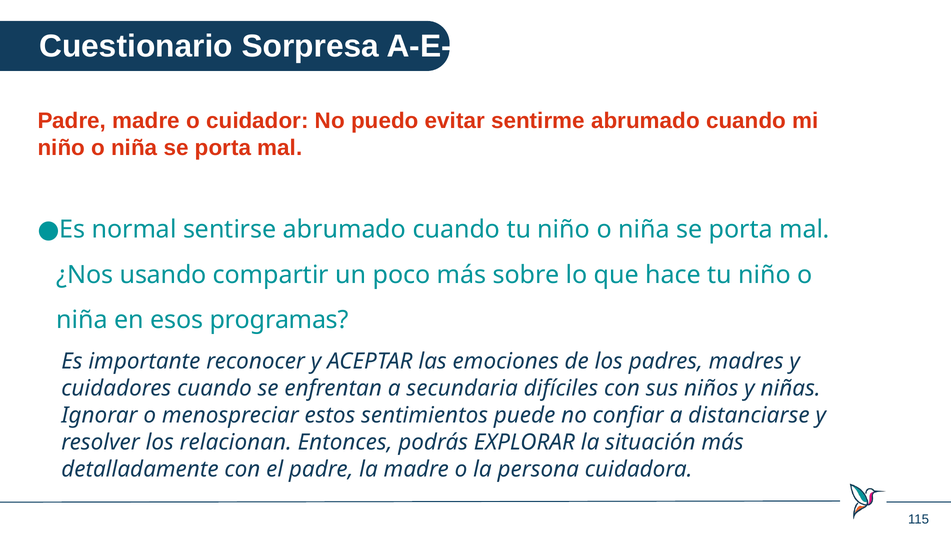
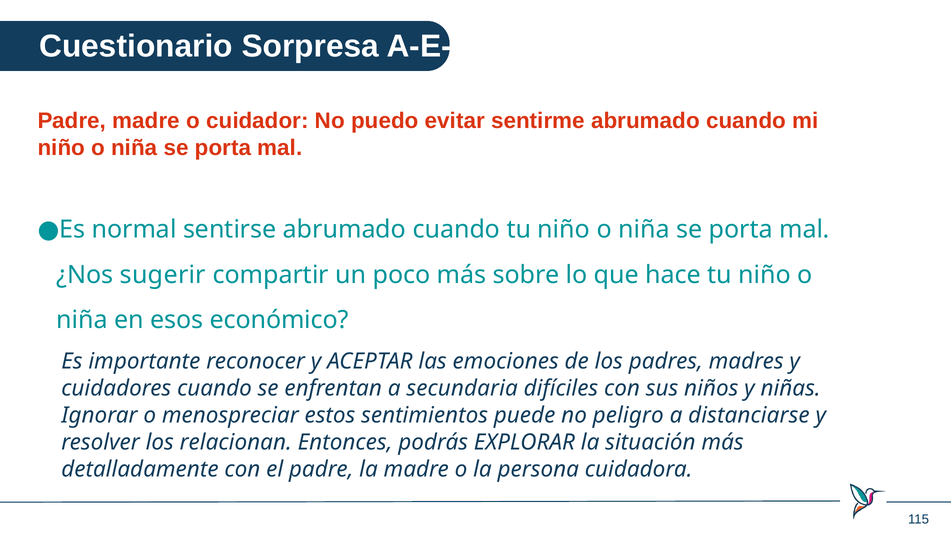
usando: usando -> sugerir (163, 275)
programas: programas -> económico (279, 320)
confiar: confiar -> peligro (628, 415)
